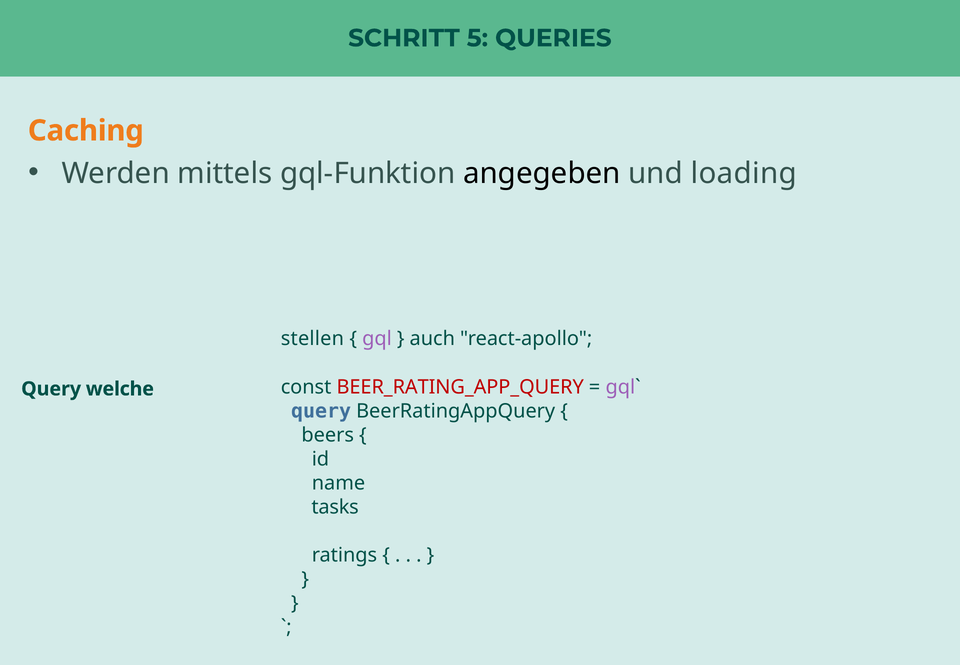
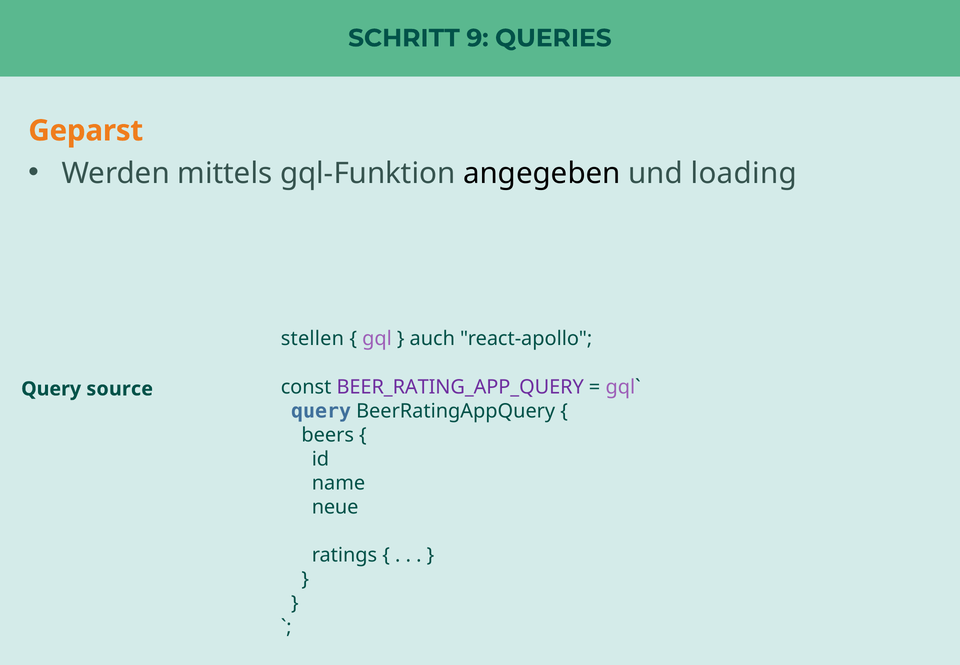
5: 5 -> 9 (478, 38)
Caching: Caching -> Geparst (86, 131)
BEER_RATING_APP_QUERY colour: red -> purple (460, 387)
welche: welche -> source (120, 389)
tasks: tasks -> neue (335, 507)
